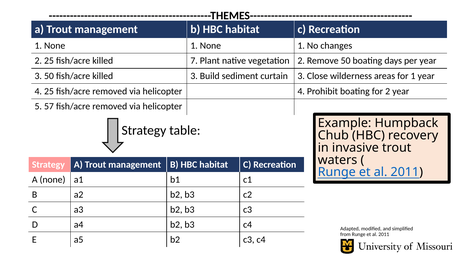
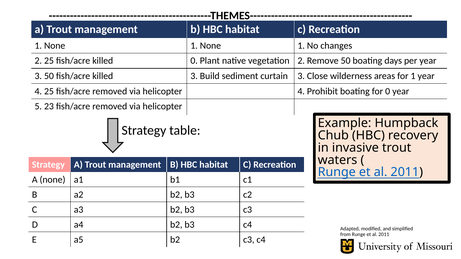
killed 7: 7 -> 0 (194, 61)
for 2: 2 -> 0 (388, 91)
57: 57 -> 23 (49, 107)
